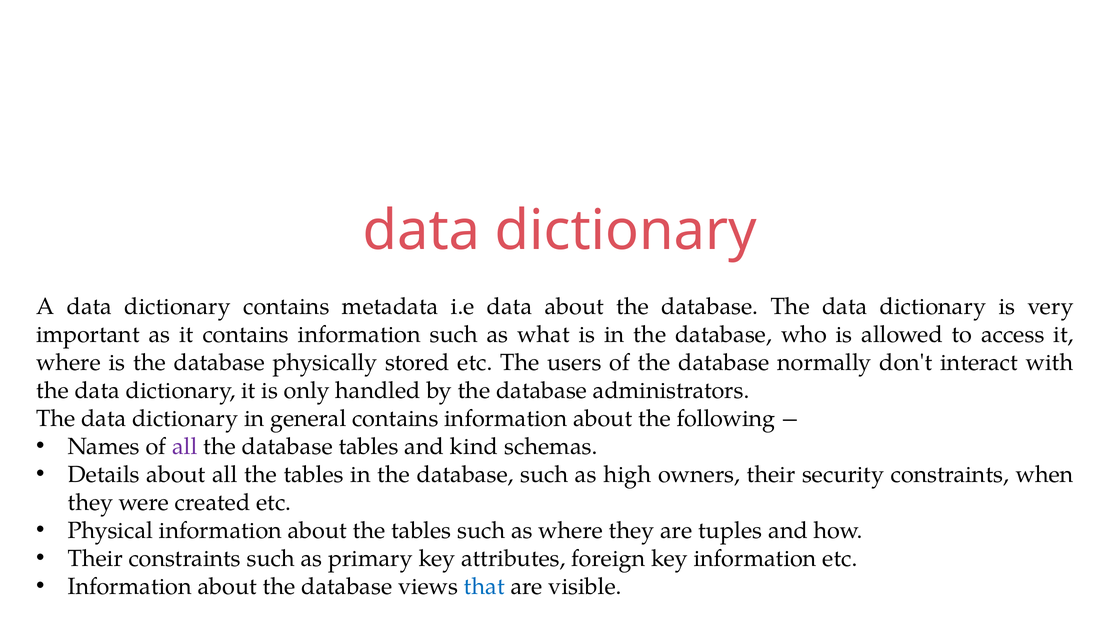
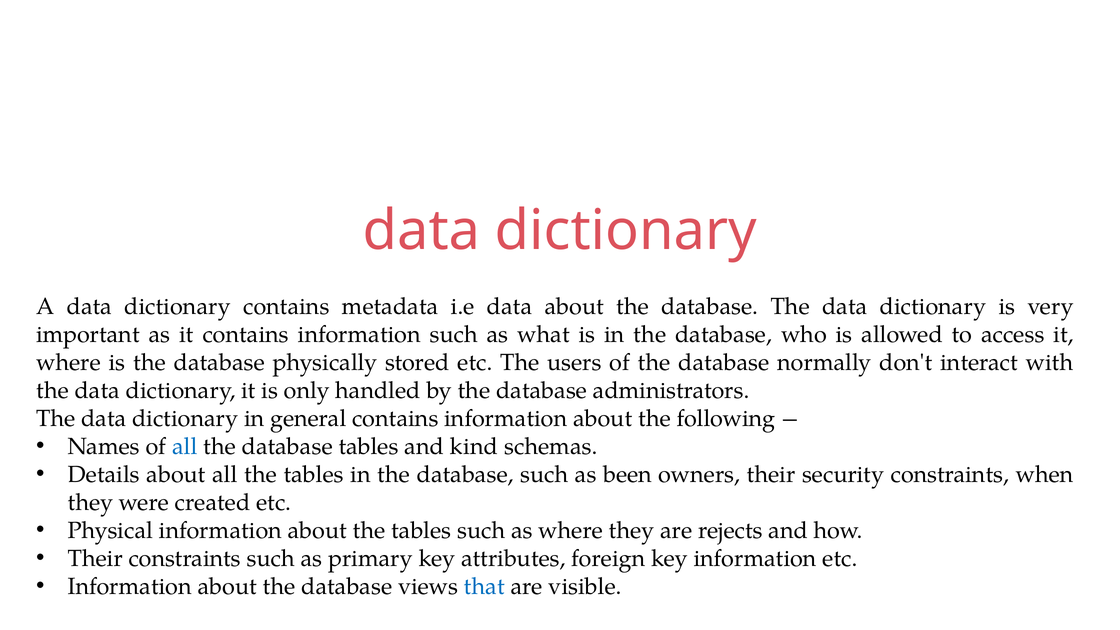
all colour: purple -> blue (185, 446)
high: high -> been (628, 474)
tuples: tuples -> rejects (730, 530)
